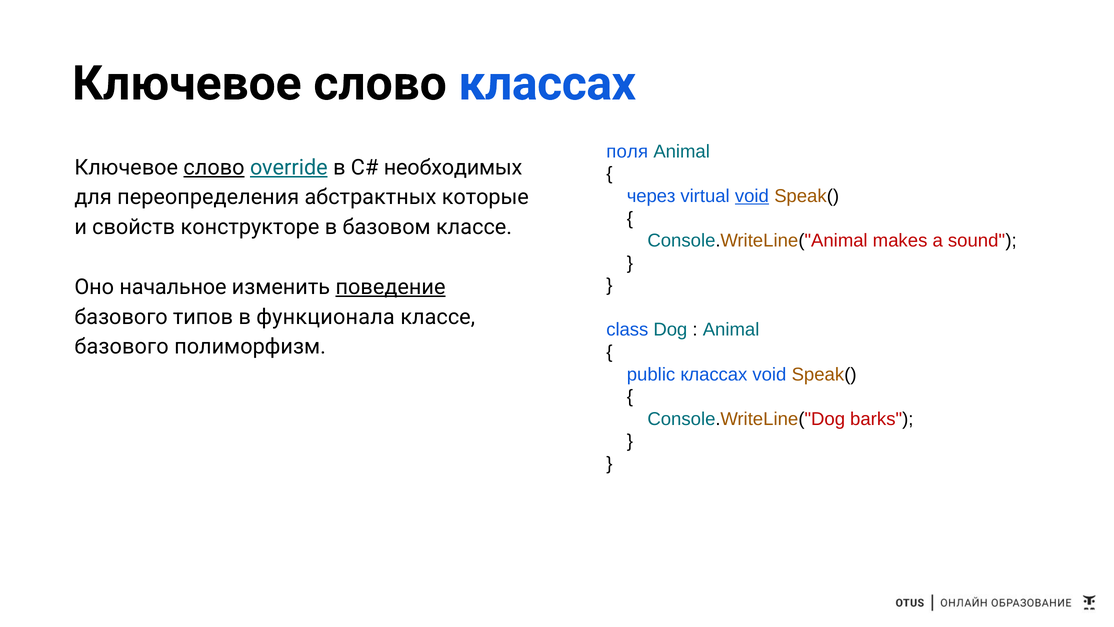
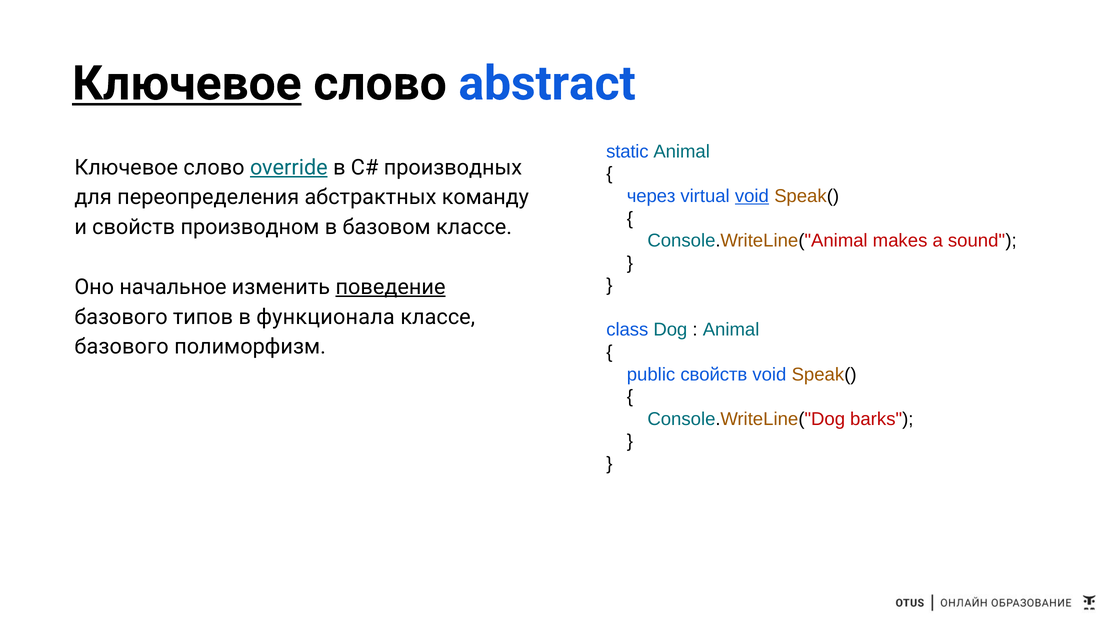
Ключевое underline: none -> present (187, 84)
слово классах: классах -> abstract (547, 84)
поля: поля -> static (627, 151)
слово underline: present -> none (214, 167)
необходимых: необходимых -> производных (453, 167)
которые: которые -> команду (485, 197)
конструкторе: конструкторе -> производном (250, 227)
public классах: классах -> свойств (714, 374)
